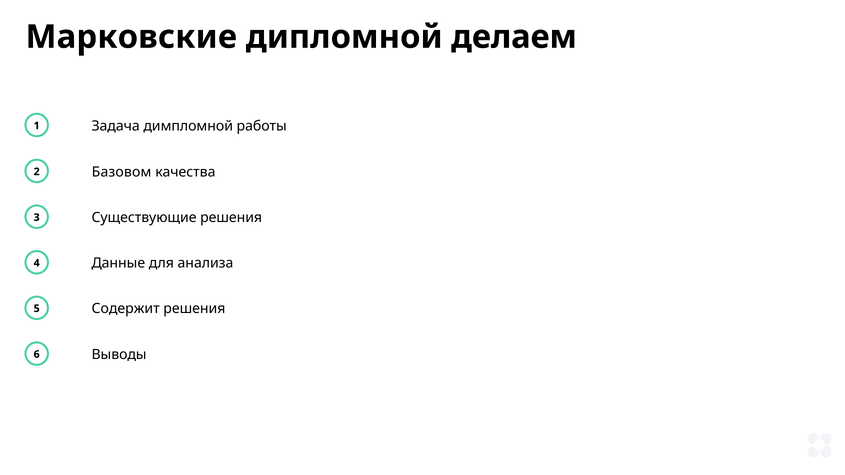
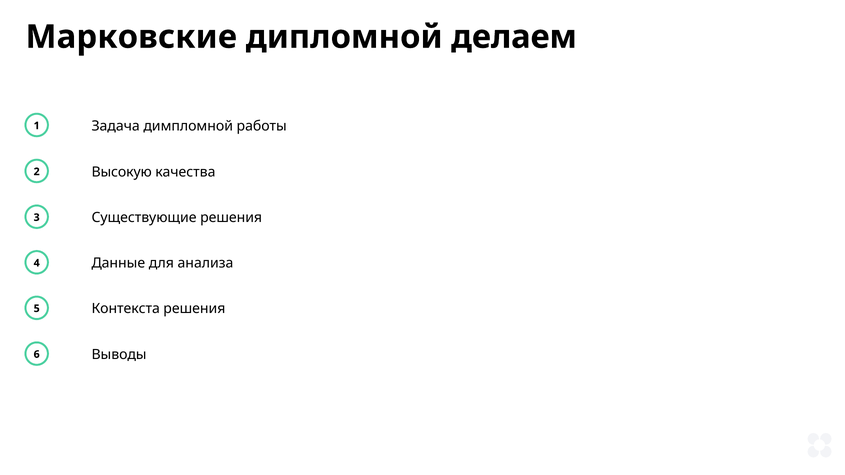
Базовом: Базовом -> Высокую (122, 172)
Содержит: Содержит -> Контекста (126, 309)
